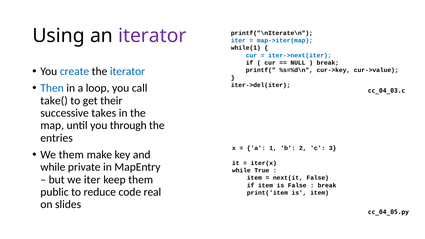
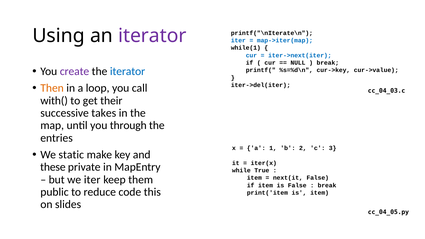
create colour: blue -> purple (75, 71)
Then colour: blue -> orange (52, 88)
take(: take( -> with( (54, 101)
We them: them -> static (71, 155)
while: while -> these (53, 167)
real: real -> this (152, 192)
